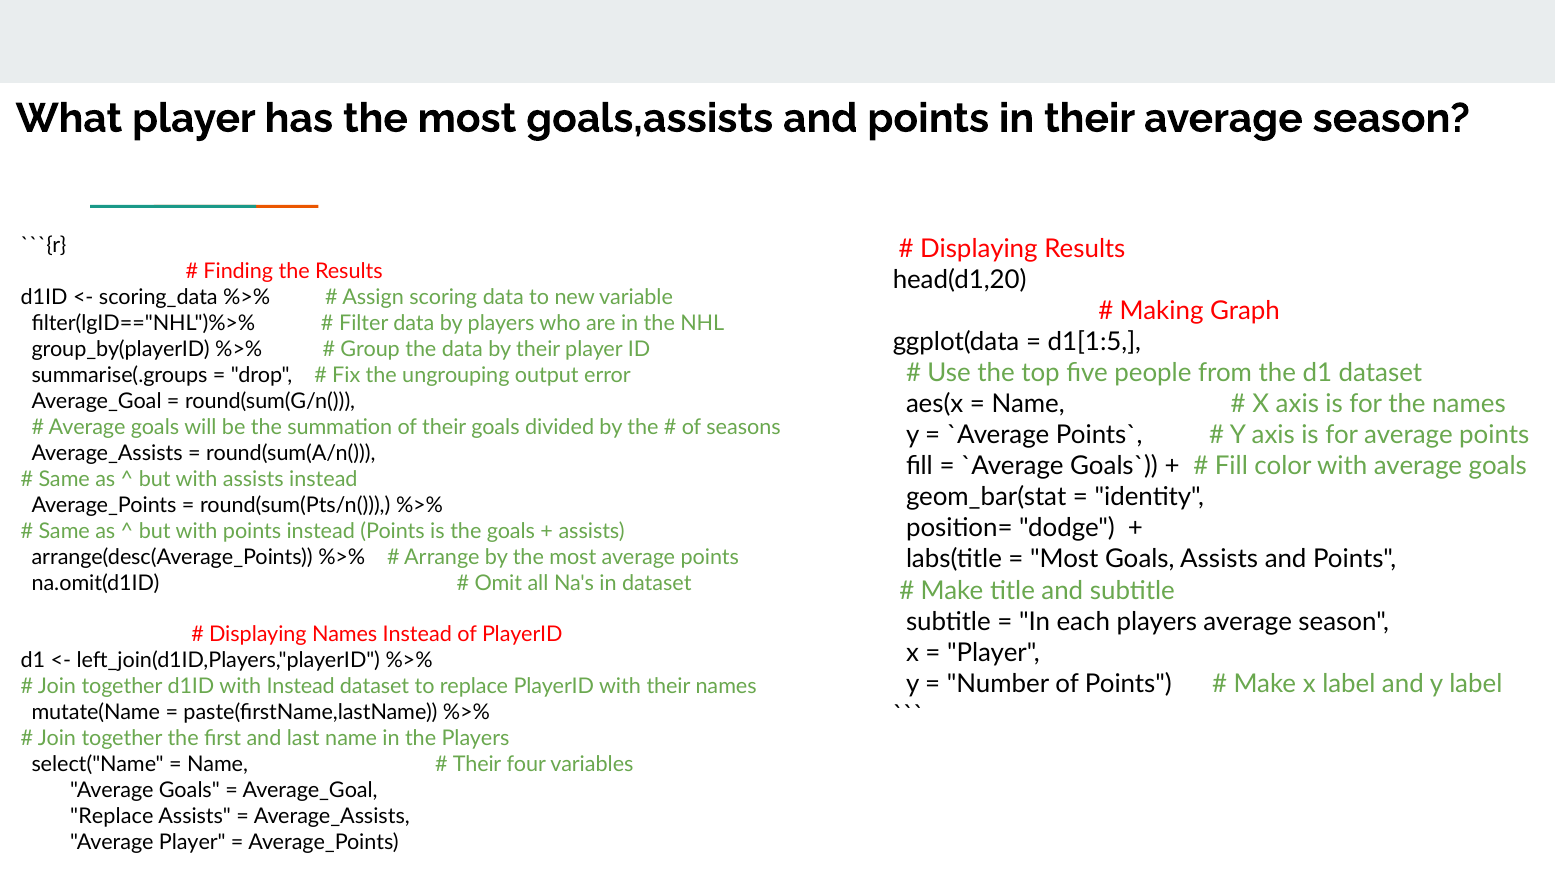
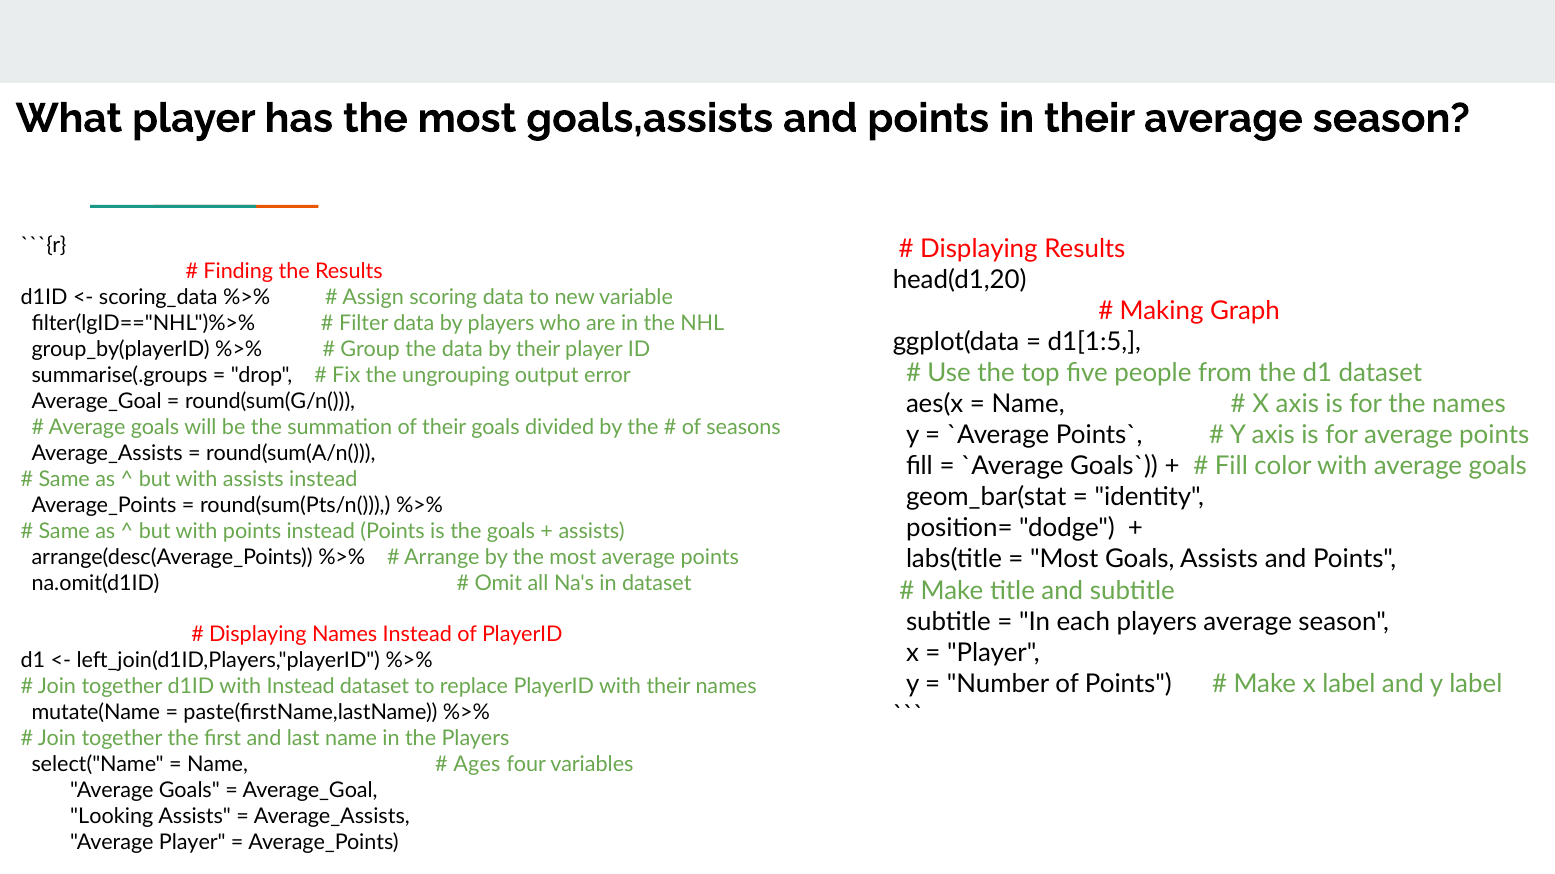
Their: Their -> Ages (477, 765)
Replace: Replace -> Looking (112, 817)
